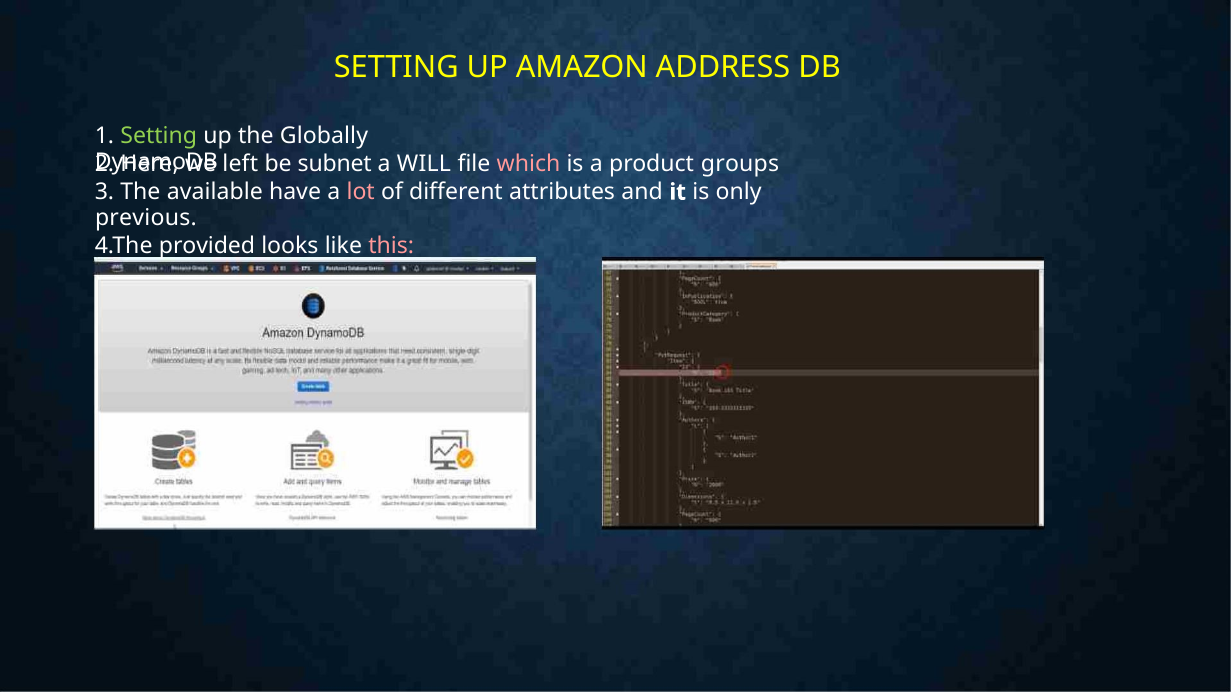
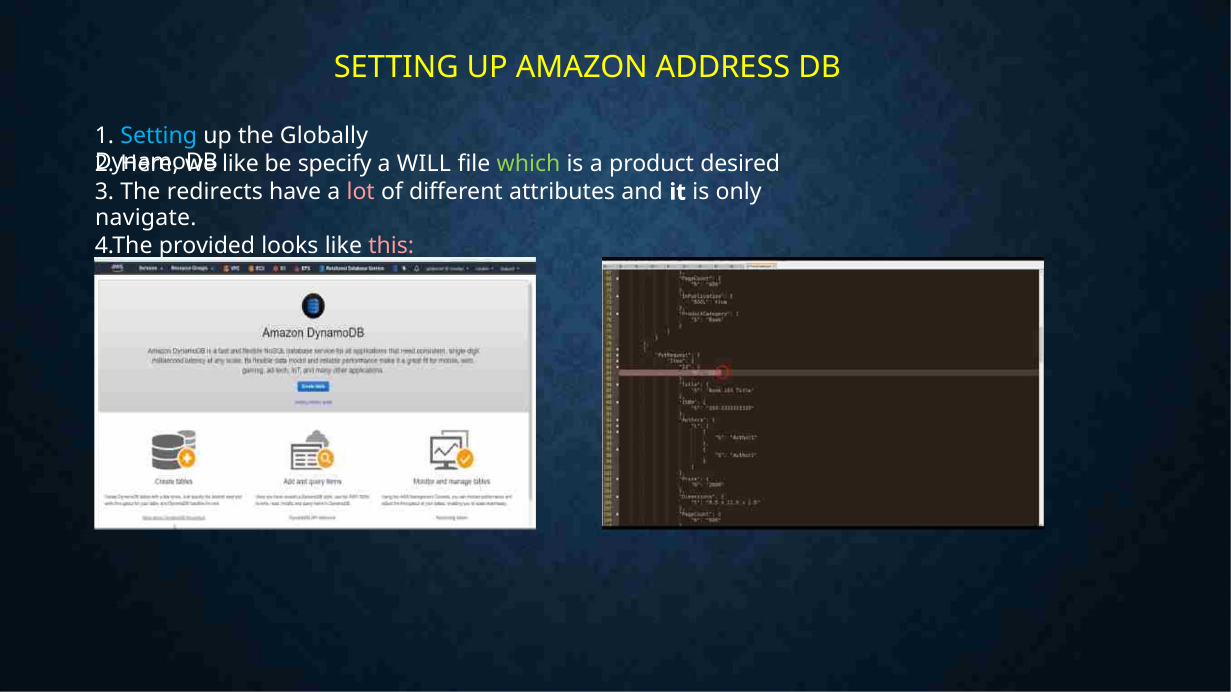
Setting colour: light green -> light blue (159, 136)
left: left -> like (240, 164)
subnet: subnet -> specify (335, 164)
which colour: pink -> light green (529, 164)
groups: groups -> desired (740, 164)
available: available -> redirects (215, 192)
previous: previous -> navigate (146, 218)
